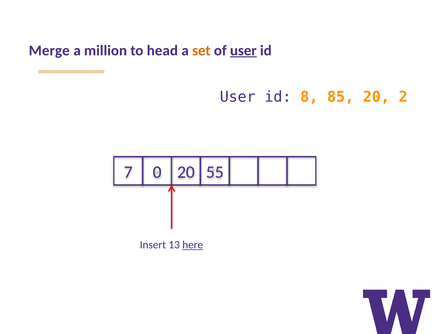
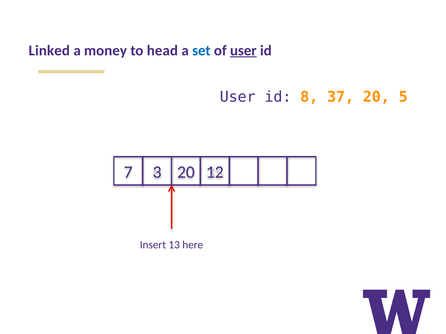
Merge: Merge -> Linked (49, 51)
million: million -> money (106, 51)
set colour: orange -> blue (201, 51)
85: 85 -> 37 (341, 97)
2: 2 -> 5 (403, 97)
0: 0 -> 3 (157, 172)
55: 55 -> 12 (215, 172)
here underline: present -> none (193, 245)
